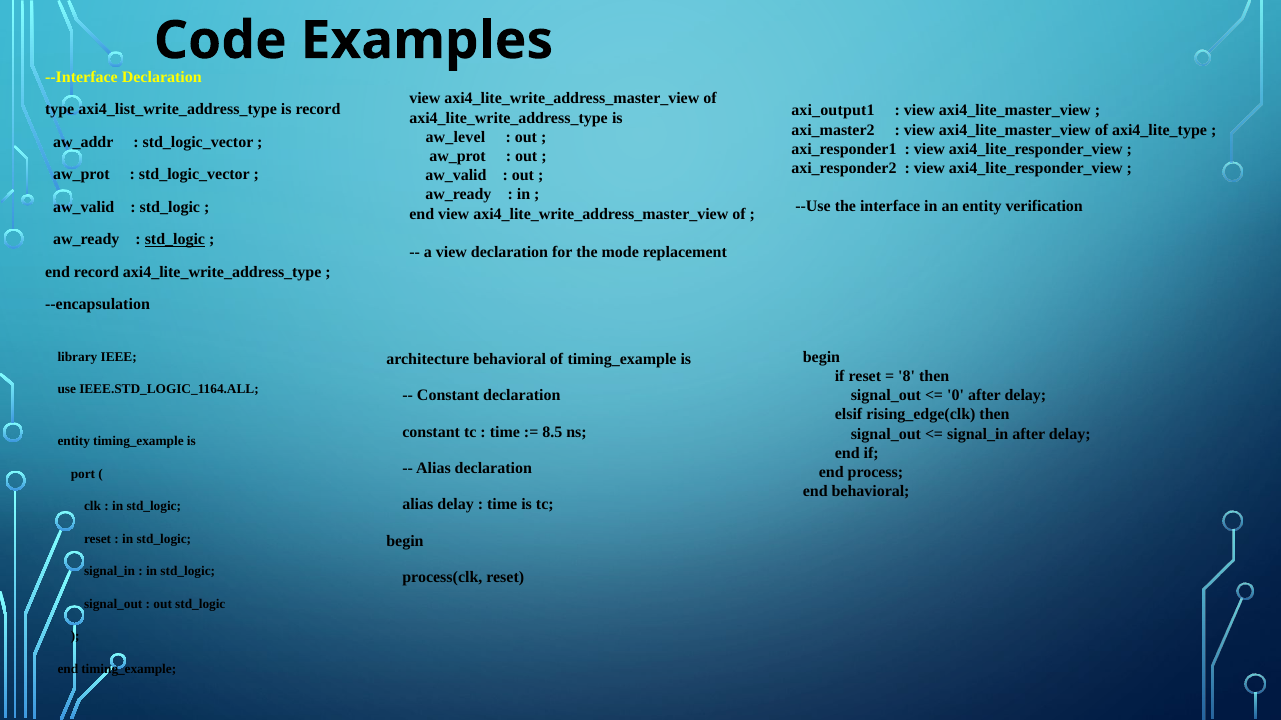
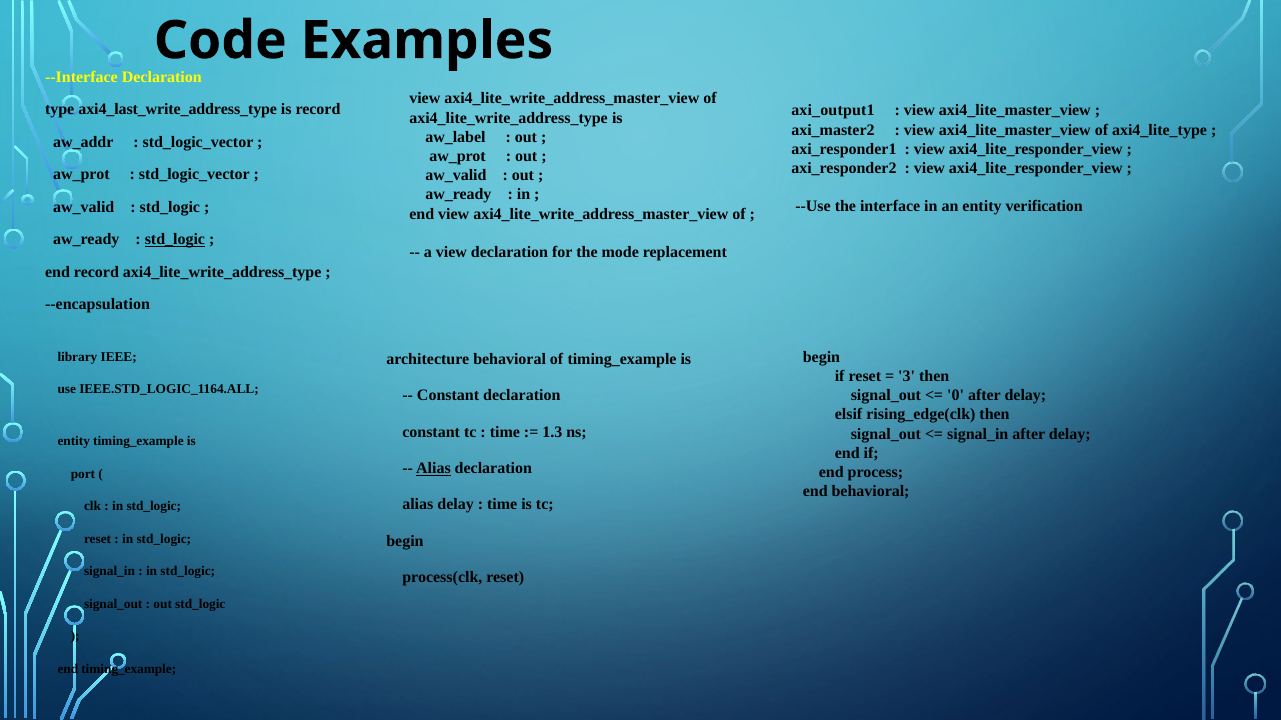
axi4_list_write_address_type: axi4_list_write_address_type -> axi4_last_write_address_type (178, 109)
aw_level: aw_level -> aw_label (455, 137)
8: 8 -> 3 (907, 377)
8.5: 8.5 -> 1.3 (552, 432)
Alias underline: none -> present (433, 469)
